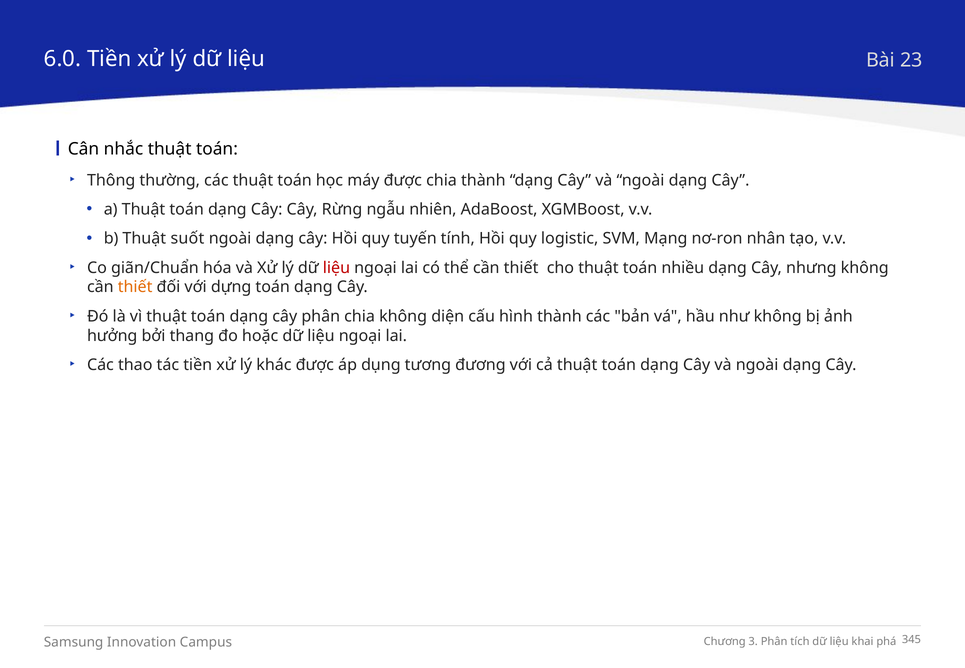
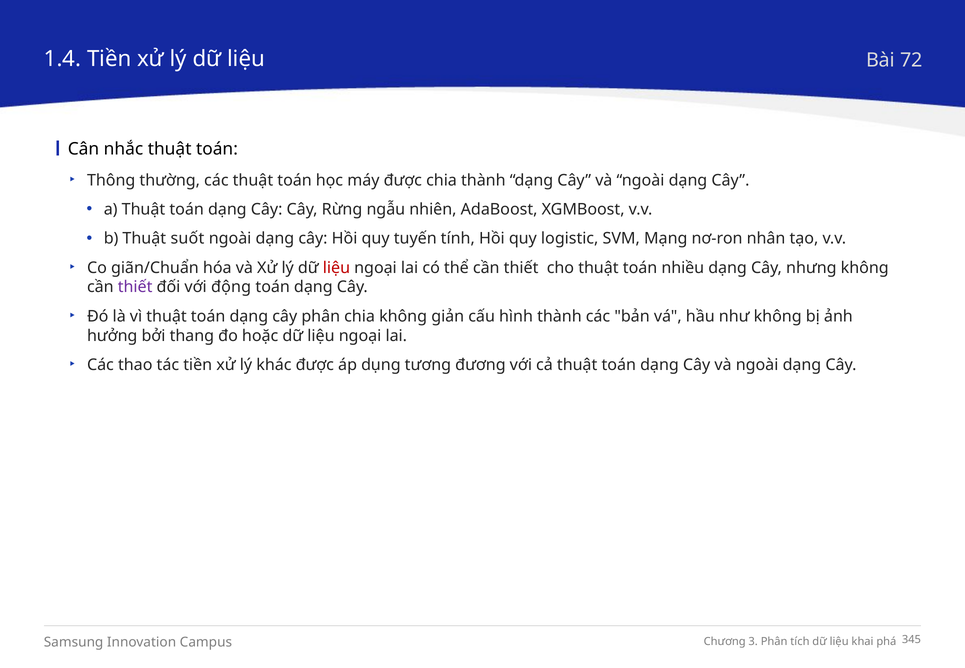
6.0: 6.0 -> 1.4 (63, 59)
23: 23 -> 72 (911, 60)
thiết colour: orange -> purple (135, 287)
dựng: dựng -> động (231, 287)
diện: diện -> giản (448, 317)
